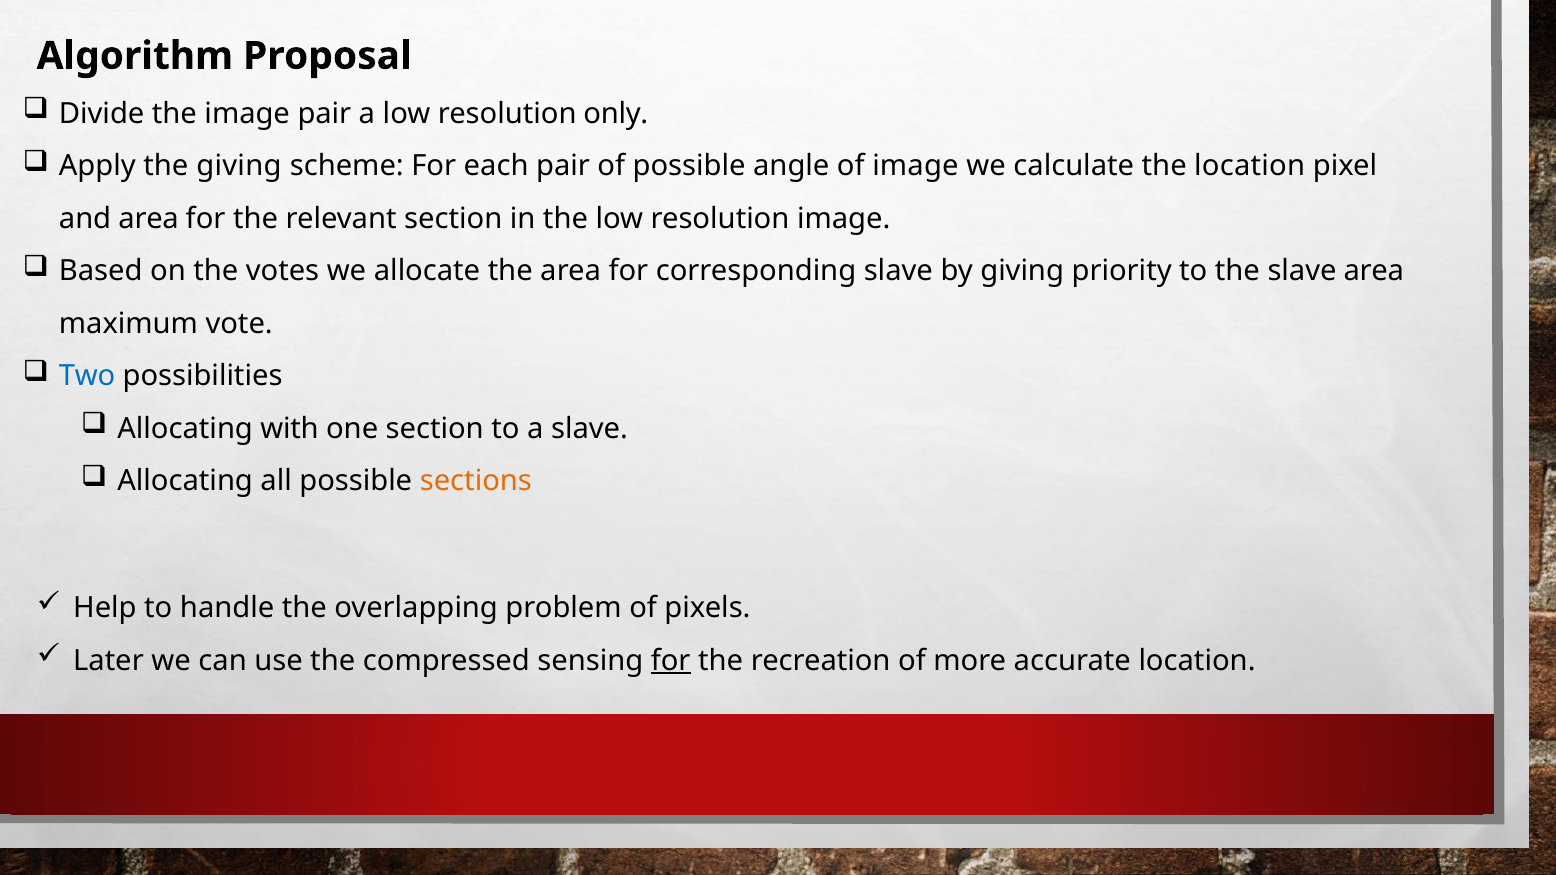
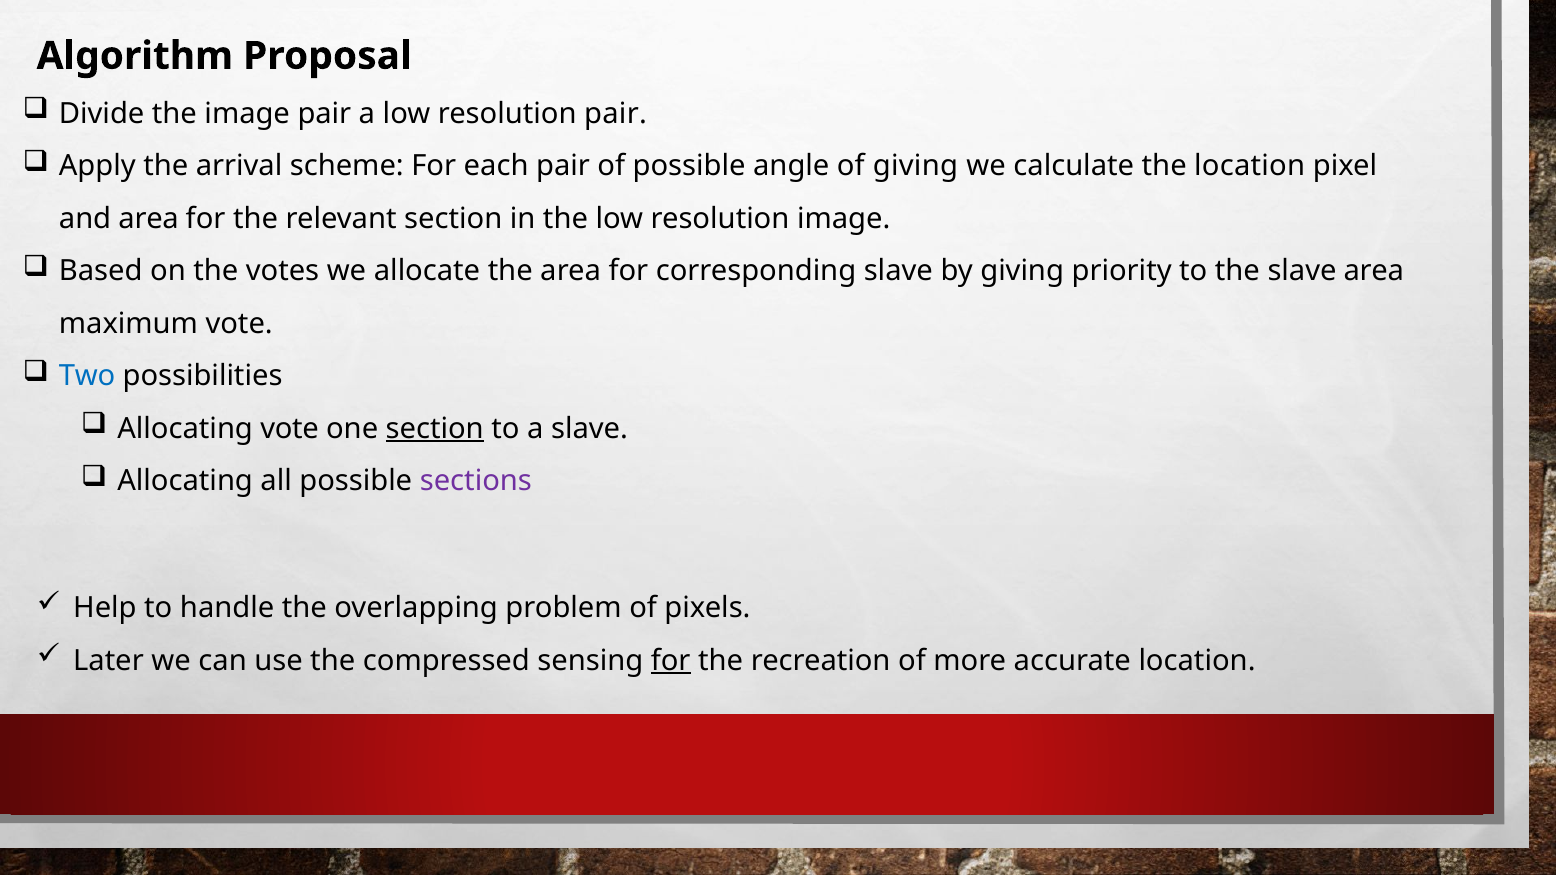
resolution only: only -> pair (616, 114)
the giving: giving -> arrival (239, 166)
of image: image -> giving (915, 166)
Allocating with: with -> vote (290, 429)
section underline: none -> present (435, 429)
sections colour: orange -> purple (476, 481)
